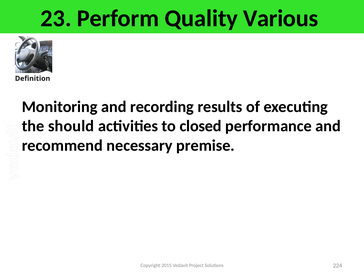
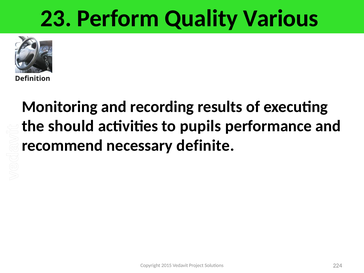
closed: closed -> pupils (200, 126)
premise: premise -> definite (205, 146)
